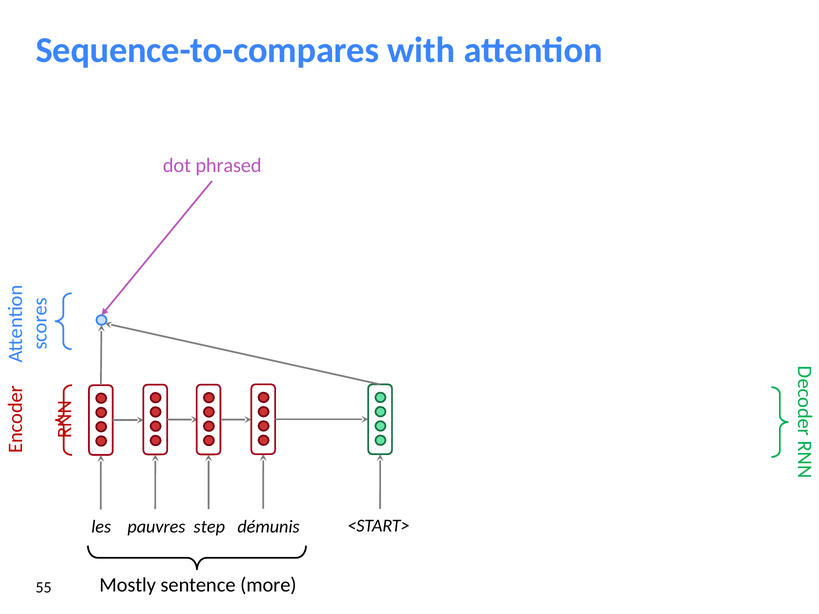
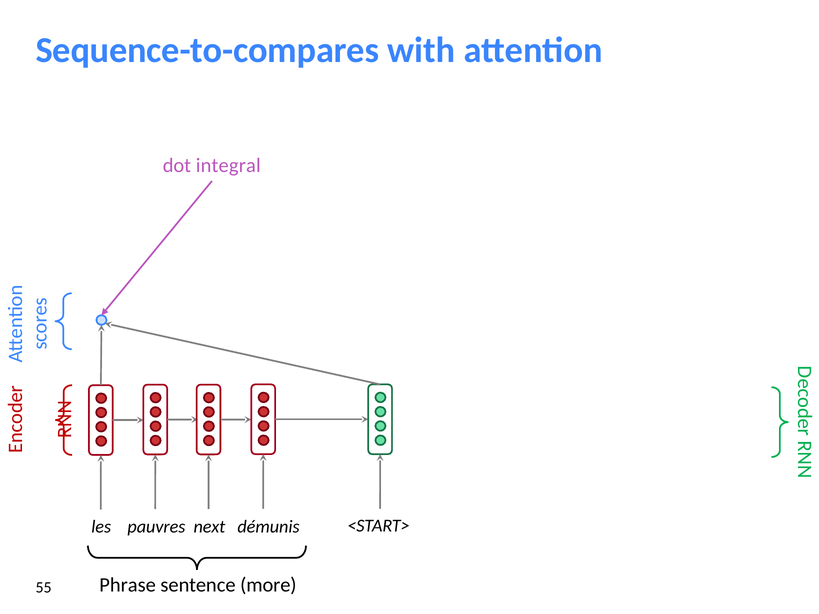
phrased: phrased -> integral (228, 166)
step: step -> next (209, 527)
Mostly: Mostly -> Phrase (128, 585)
